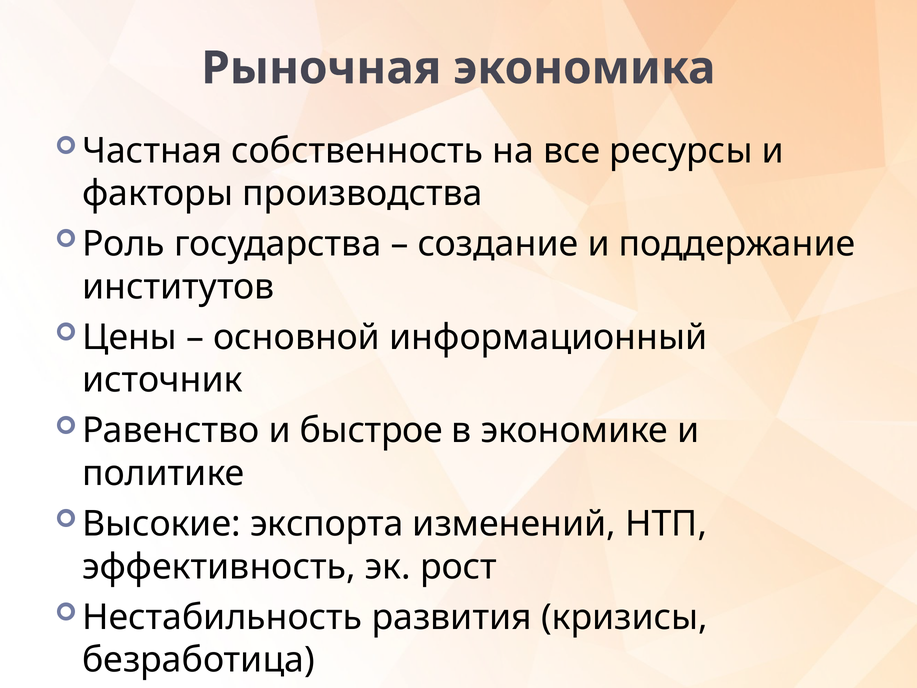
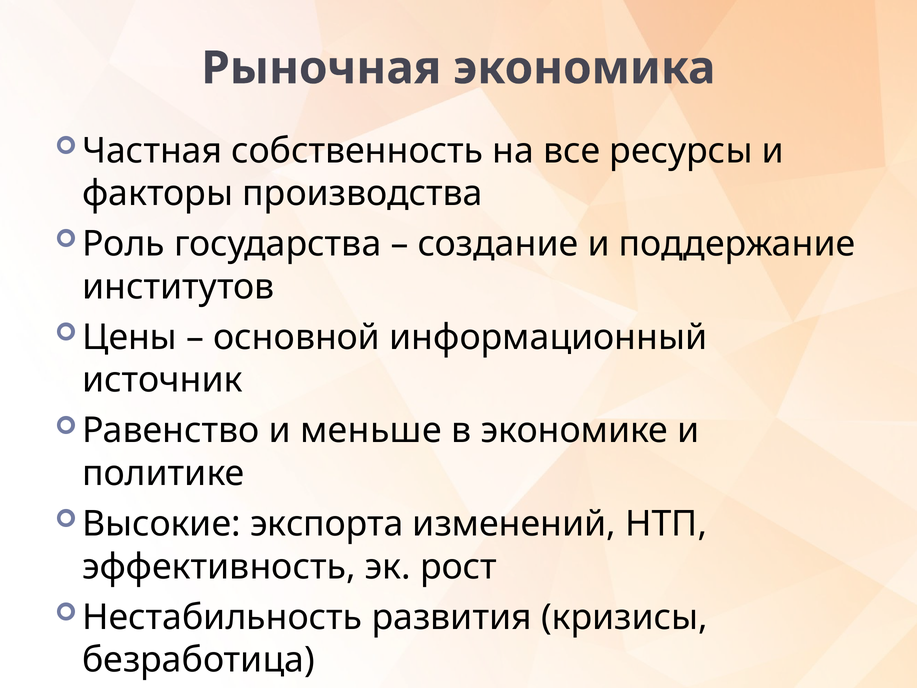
быстрое: быстрое -> меньше (371, 431)
